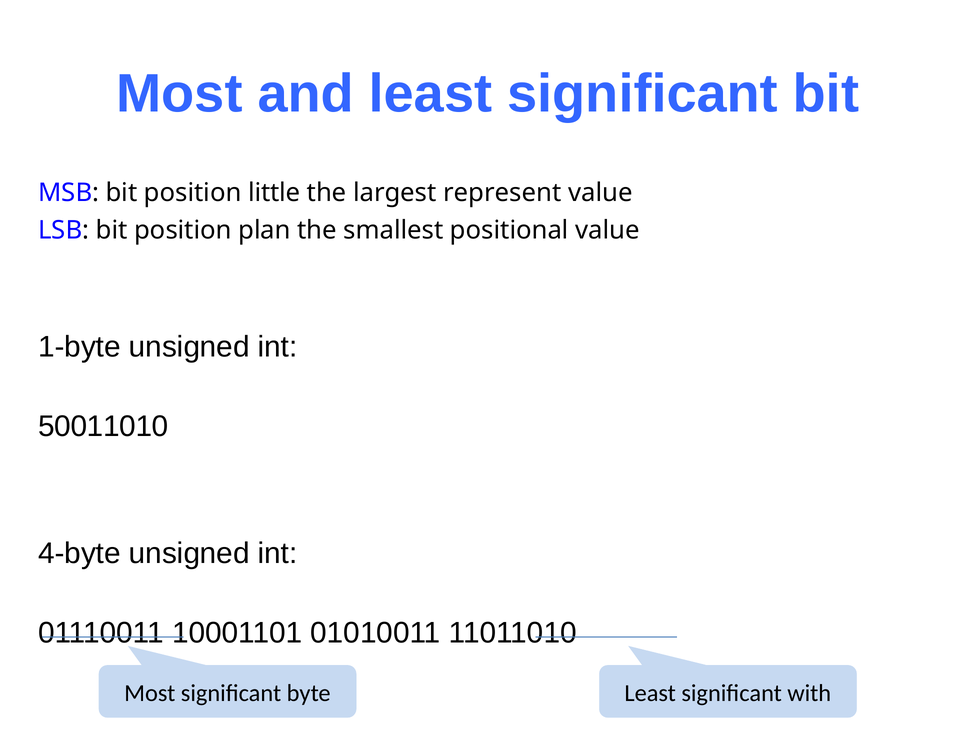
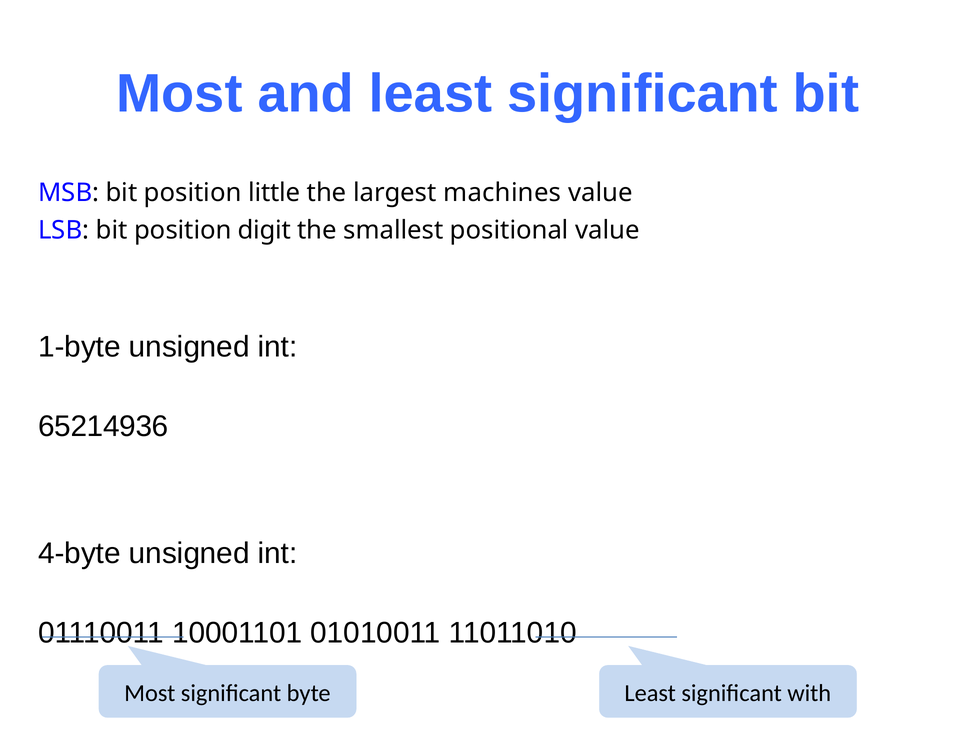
represent: represent -> machines (502, 193)
plan: plan -> digit (265, 230)
50011010: 50011010 -> 65214936 (103, 427)
